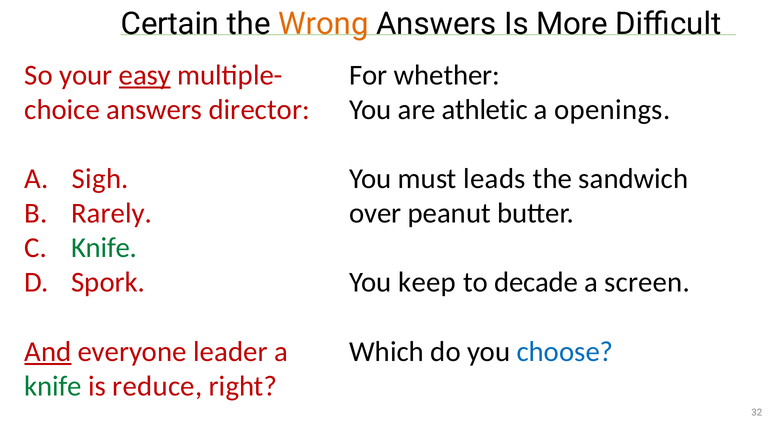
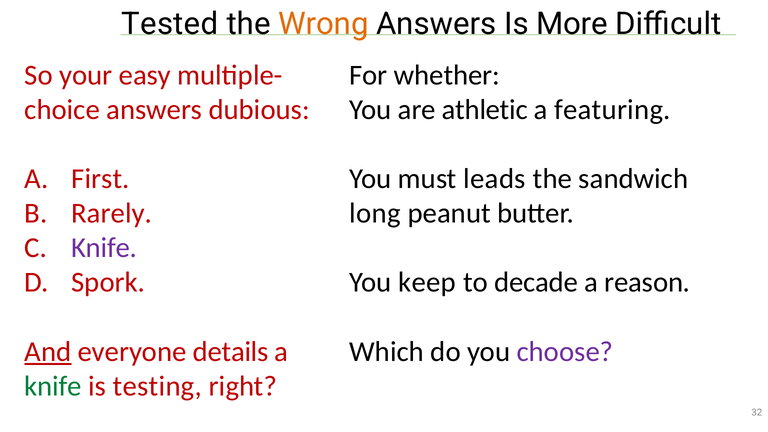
Certain: Certain -> Tested (170, 24)
easy underline: present -> none (145, 75)
director: director -> dubious (259, 110)
openings: openings -> featuring (612, 110)
Sigh: Sigh -> First (100, 179)
over: over -> long (375, 213)
Knife colour: green -> purple (104, 248)
screen: screen -> reason (647, 282)
leader: leader -> details (231, 352)
choose colour: blue -> purple (565, 352)
reduce: reduce -> testing (157, 386)
